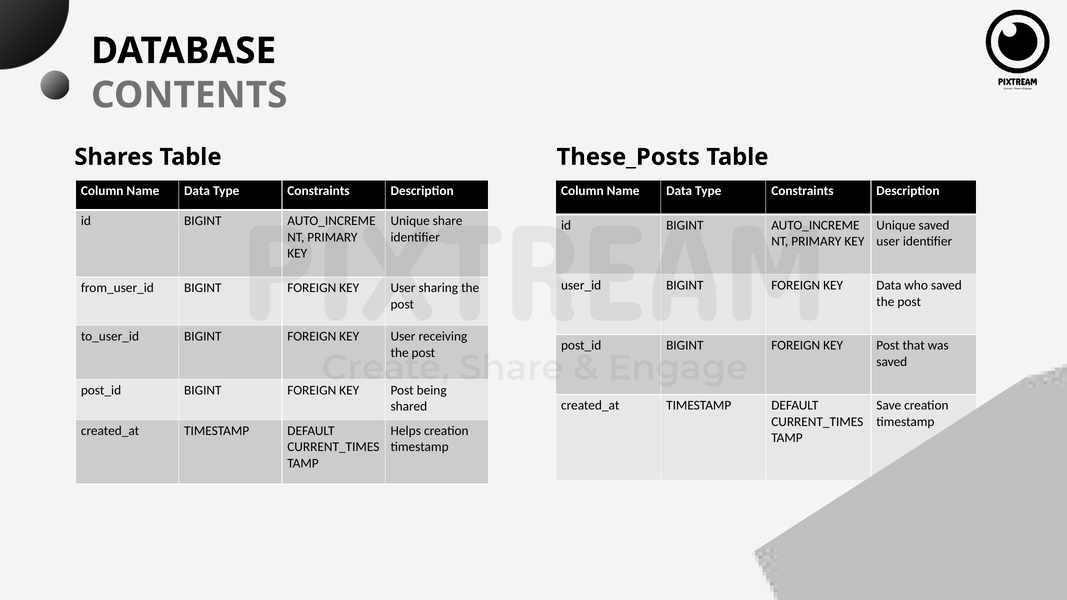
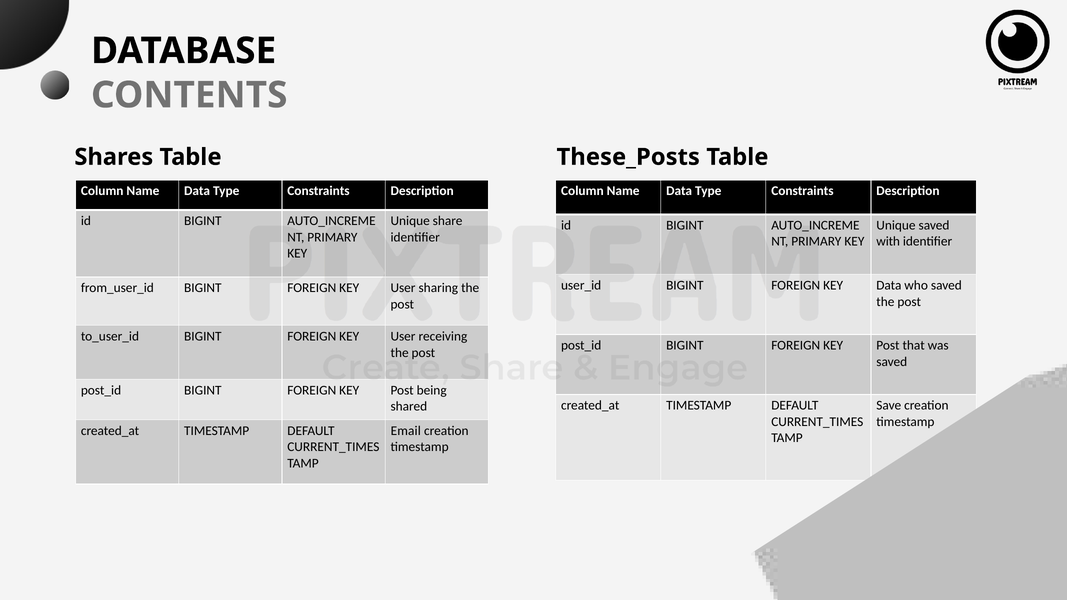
user: user -> with (888, 242)
Helps: Helps -> Email (406, 431)
